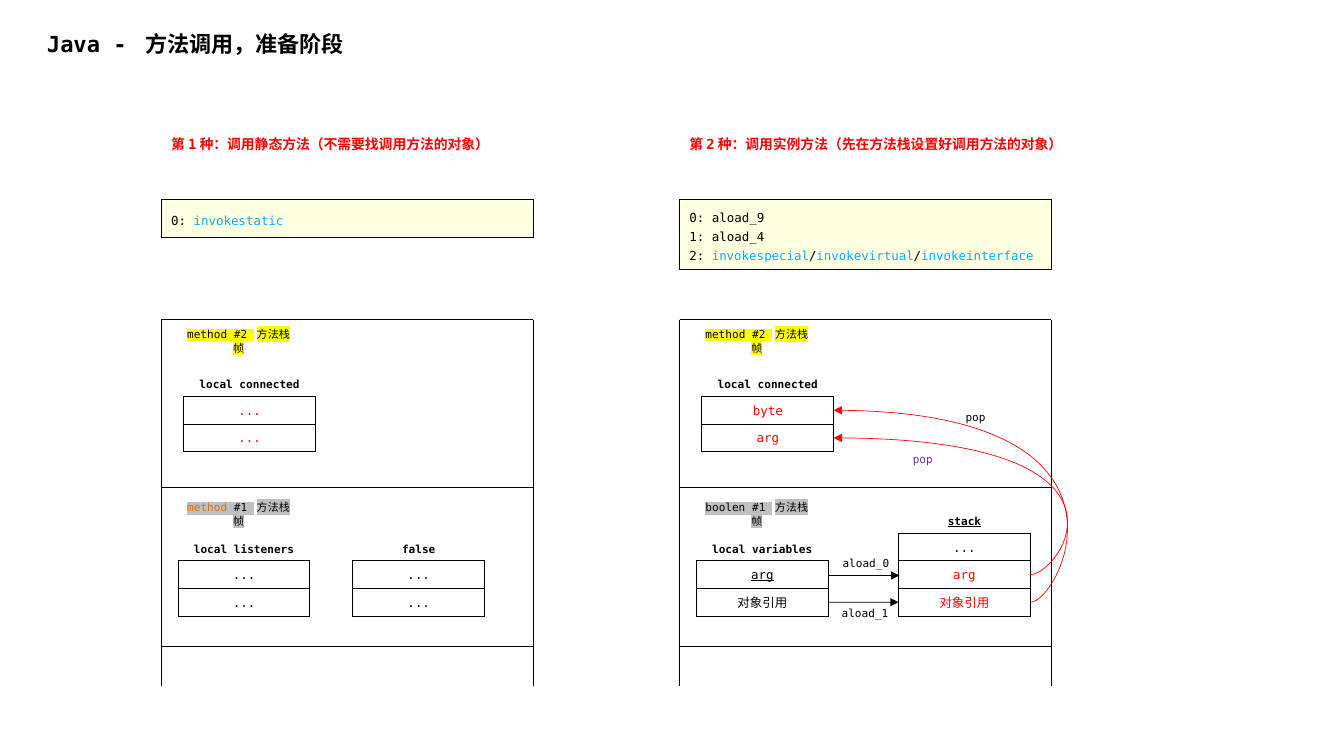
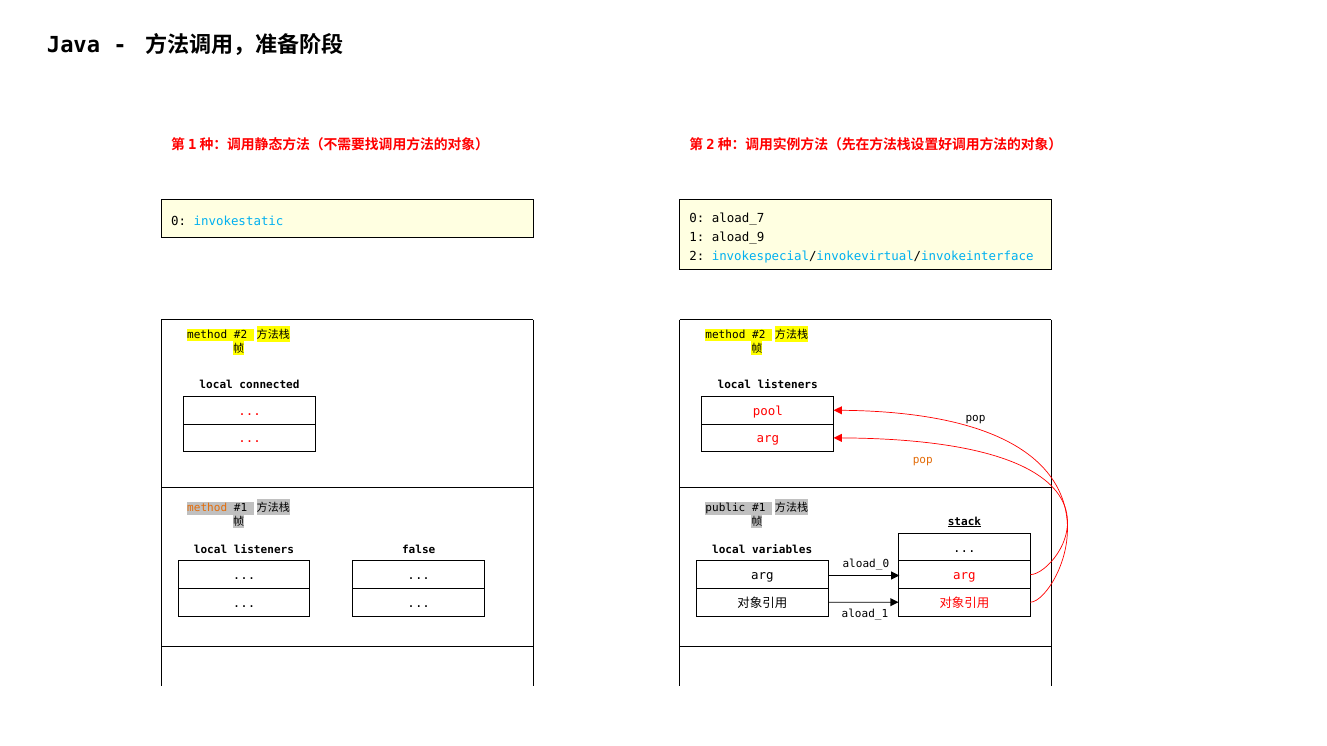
aload_9: aload_9 -> aload_7 (738, 219)
aload_4: aload_4 -> aload_9 (738, 237)
connected: connected -> listeners (788, 385)
byte: byte -> pool (768, 411)
pop colour: purple -> orange (923, 460)
boolen: boolen -> public (725, 509)
arg underline: present -> none (762, 576)
